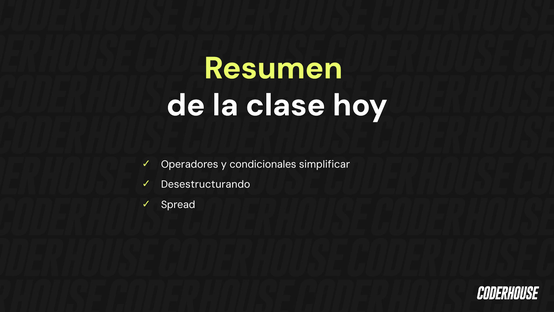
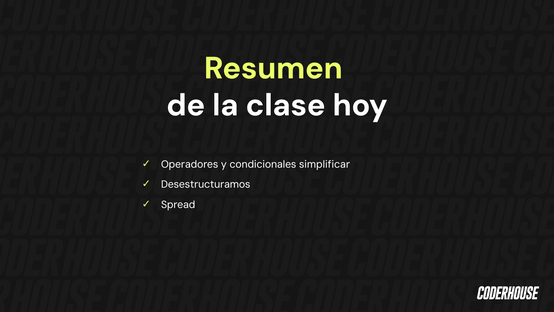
Desestructurando: Desestructurando -> Desestructuramos (206, 184)
